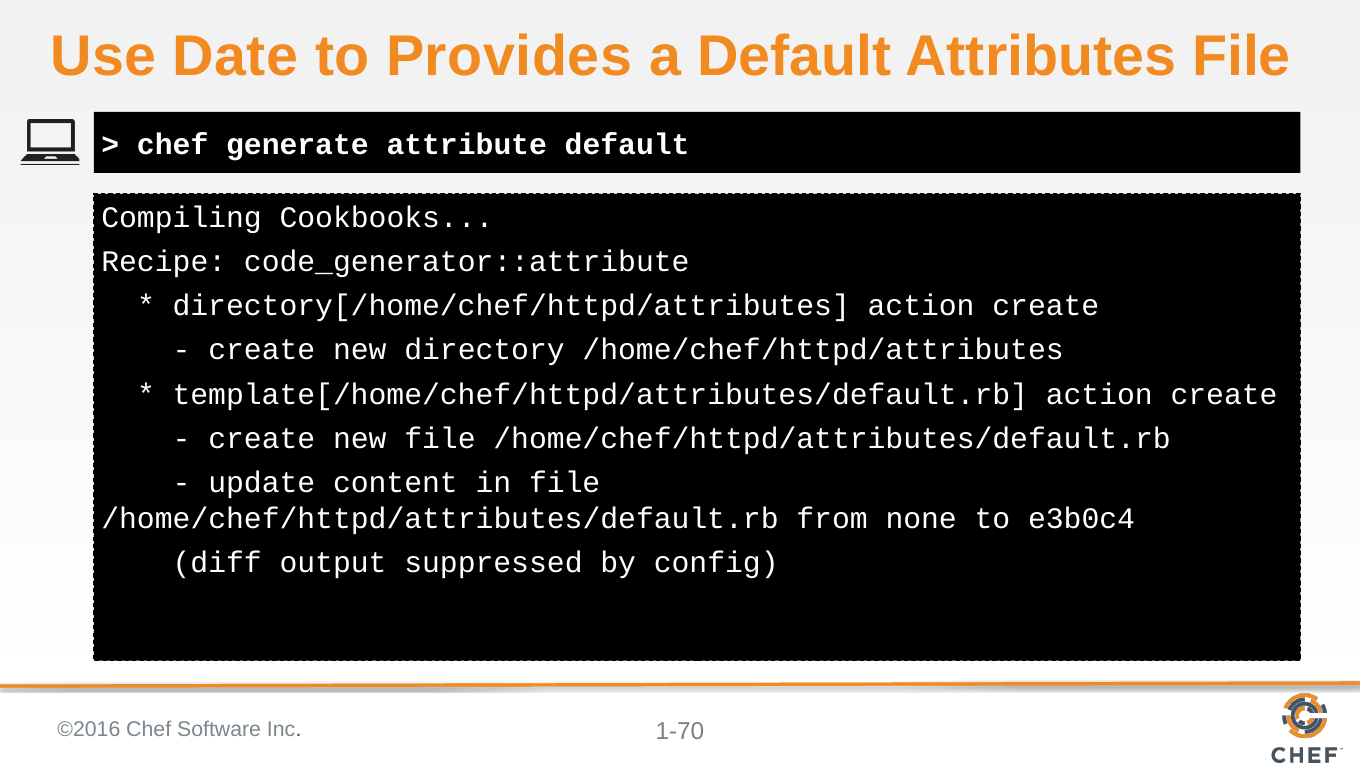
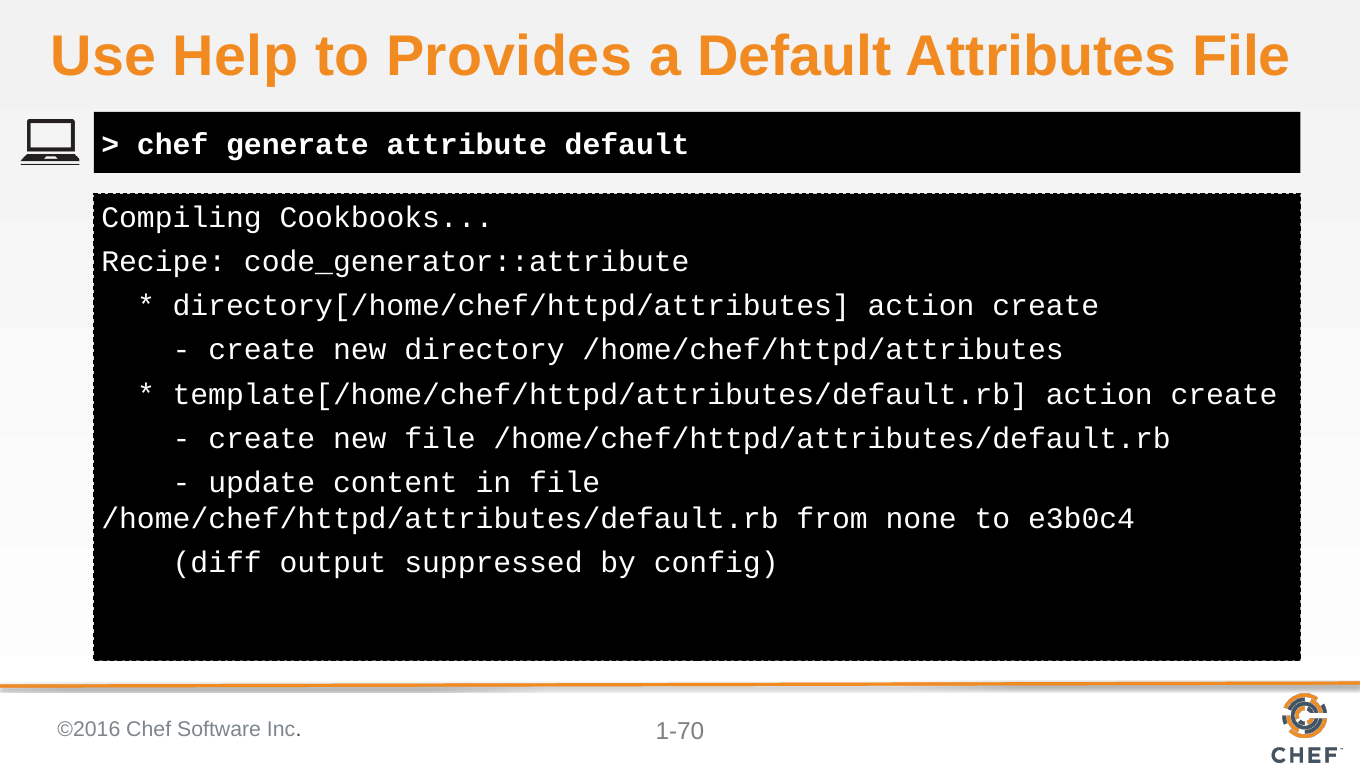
Date: Date -> Help (235, 56)
